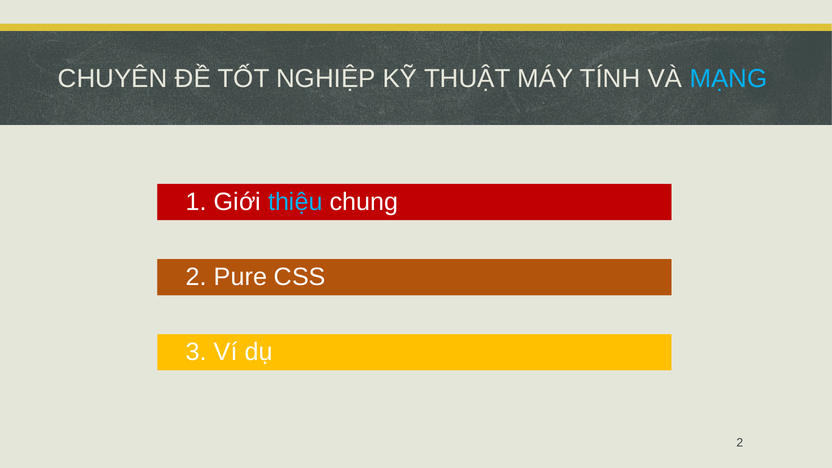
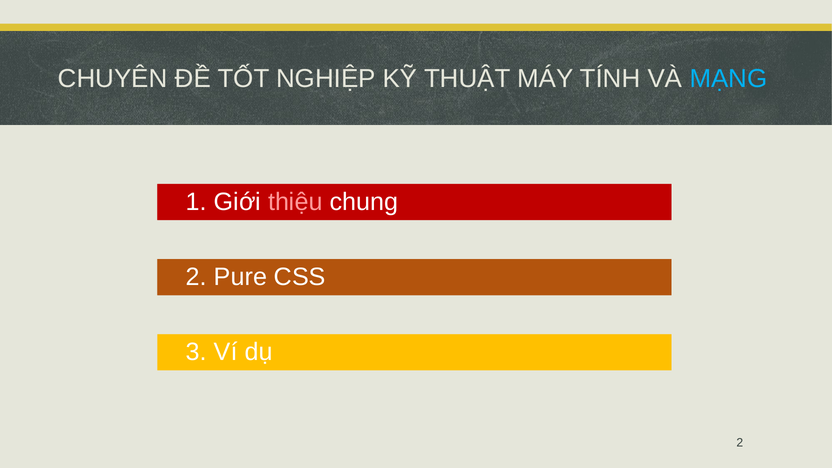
thiệu colour: light blue -> pink (295, 202)
